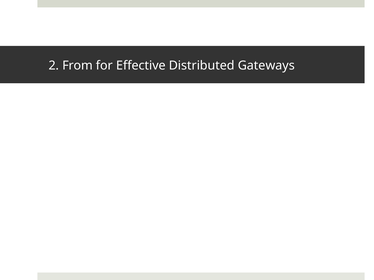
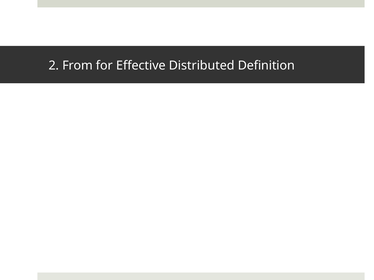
Gateways: Gateways -> Definition (266, 66)
